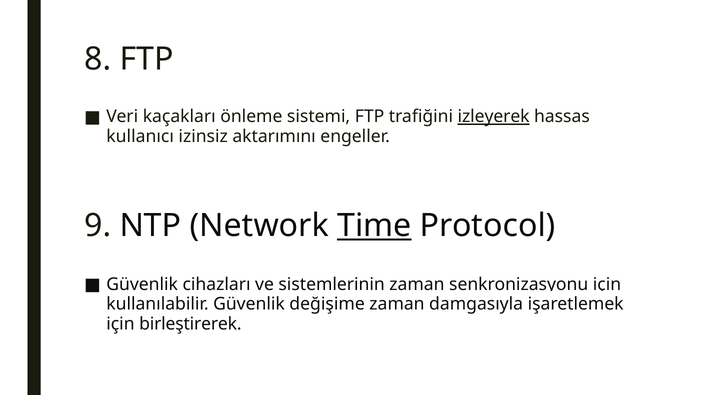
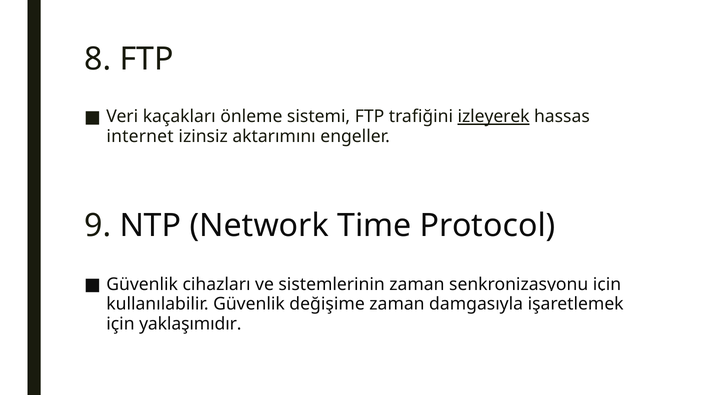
kullanıcı: kullanıcı -> internet (140, 136)
Time underline: present -> none (374, 226)
birleştirerek: birleştirerek -> yaklaşımıdır (190, 324)
